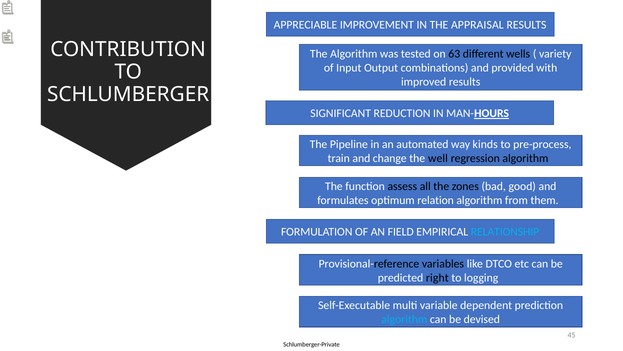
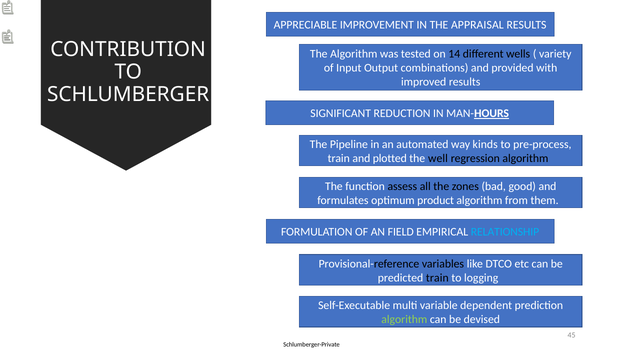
63: 63 -> 14 (454, 54)
change: change -> plotted (390, 158)
relation: relation -> product (436, 200)
predicted right: right -> train (437, 277)
algorithm colour: light blue -> light green (404, 319)
